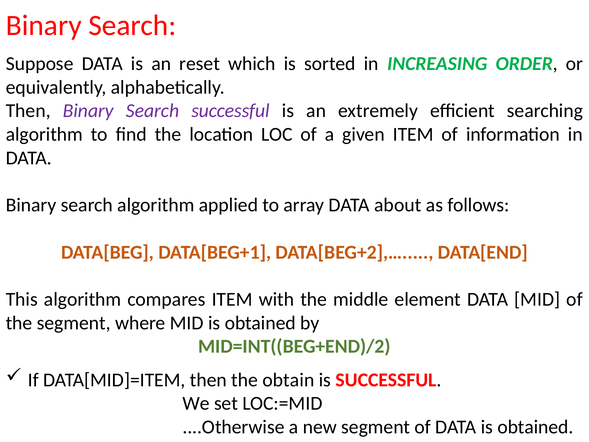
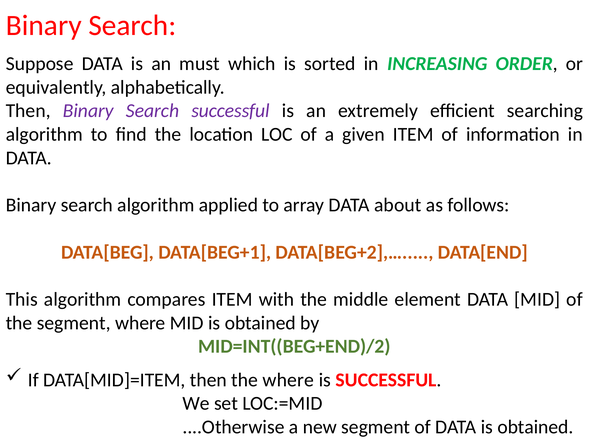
reset: reset -> must (200, 64)
the obtain: obtain -> where (288, 380)
